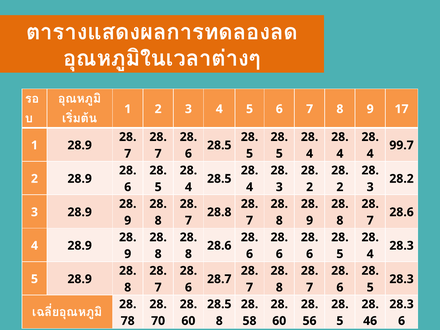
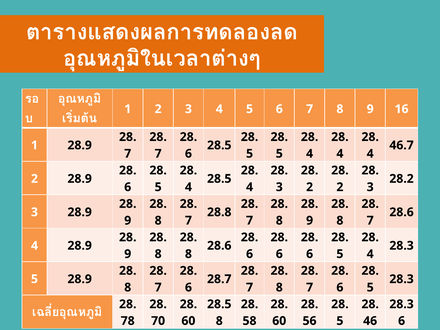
17: 17 -> 16 (402, 109)
99.7: 99.7 -> 46.7 (402, 145)
